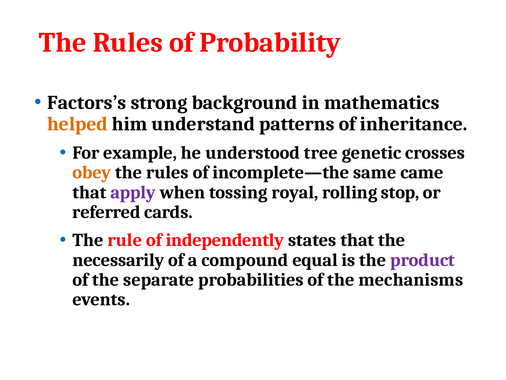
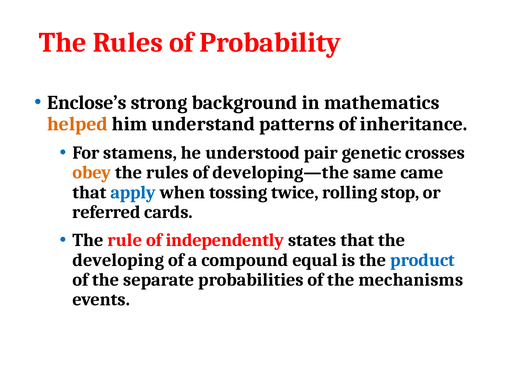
Factors’s: Factors’s -> Enclose’s (87, 102)
example: example -> stamens (140, 153)
tree: tree -> pair (321, 153)
incomplete—the: incomplete—the -> developing—the (281, 172)
apply colour: purple -> blue (133, 192)
royal: royal -> twice (295, 192)
necessarily: necessarily -> developing (118, 260)
product colour: purple -> blue (423, 260)
